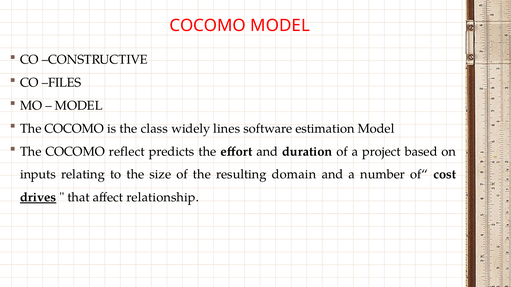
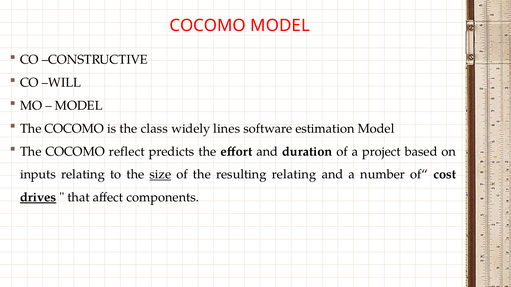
FILES: FILES -> WILL (62, 83)
size underline: none -> present (160, 175)
resulting domain: domain -> relating (294, 175)
relationship: relationship -> components (163, 198)
